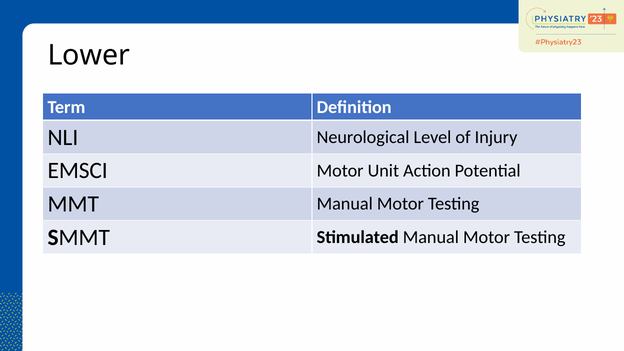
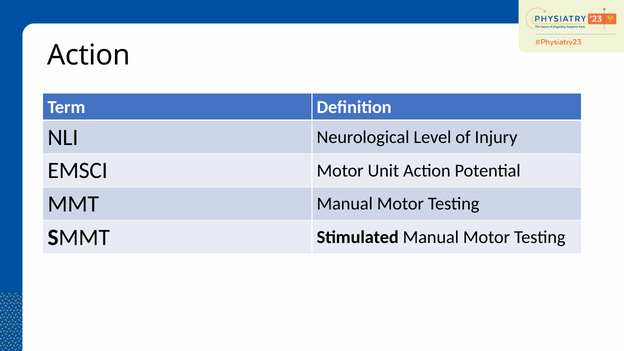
Lower: Lower -> Action (89, 55)
